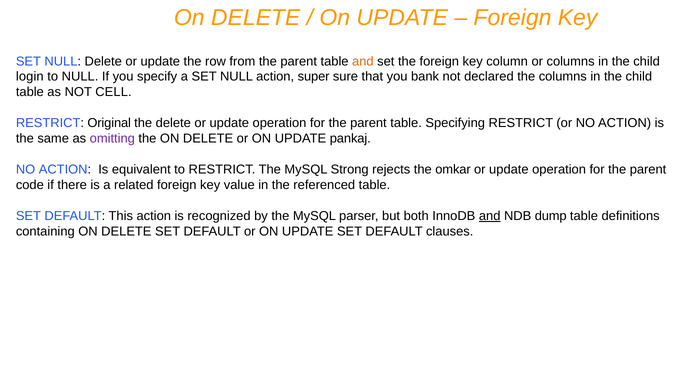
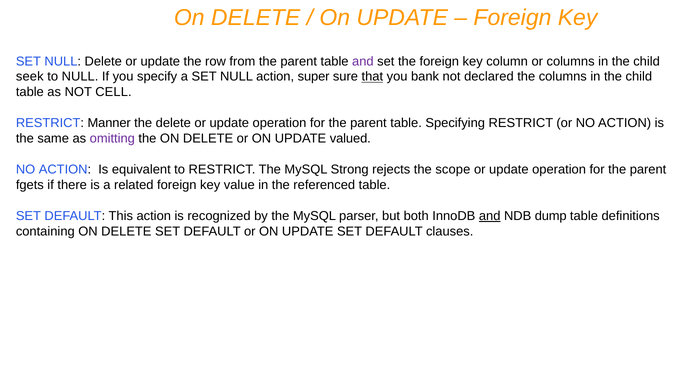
and colour: orange -> purple (363, 61)
login: login -> seek (30, 77)
that underline: none -> present (372, 77)
Original: Original -> Manner (109, 123)
pankaj: pankaj -> valued (350, 139)
omkar: omkar -> scope (453, 170)
code: code -> fgets (30, 185)
